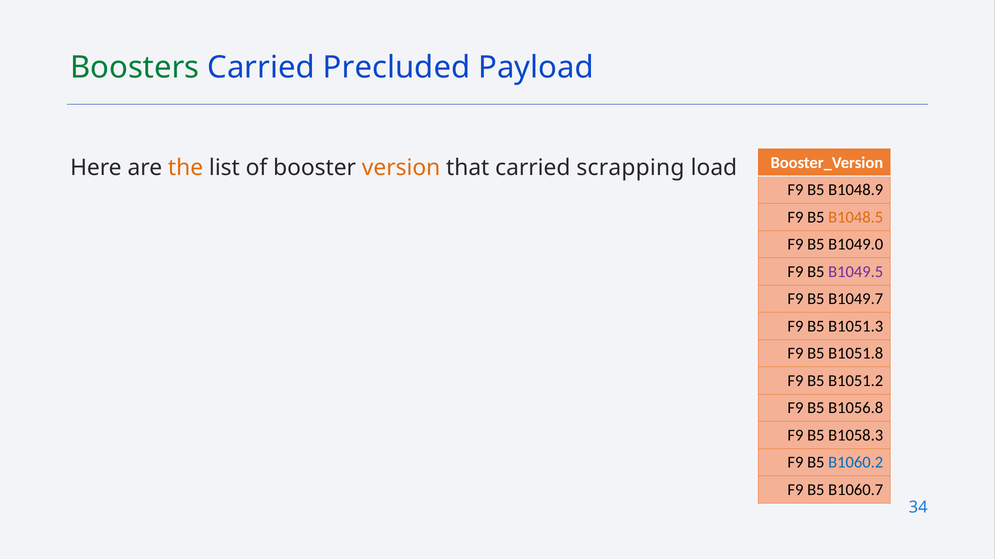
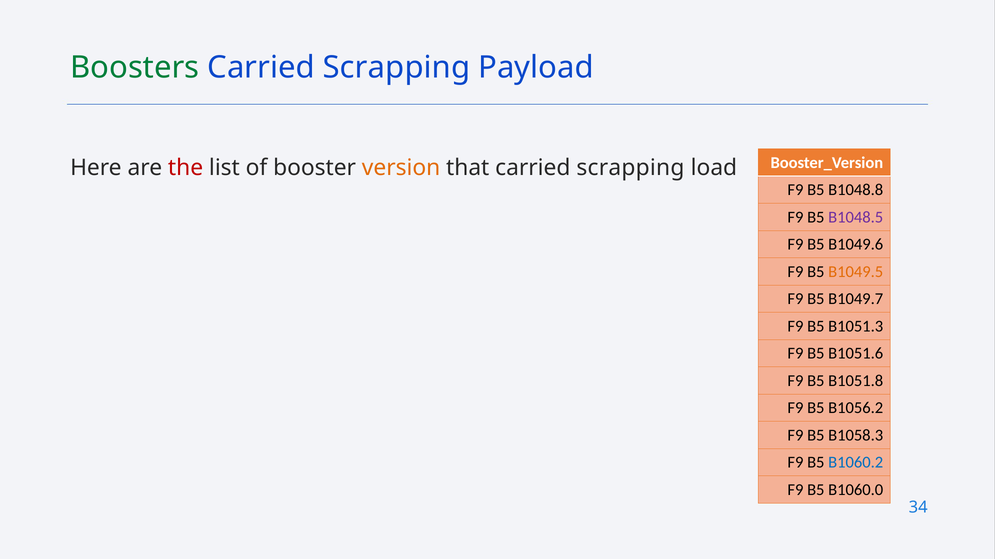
Precluded: Precluded -> Scrapping (397, 68)
the colour: orange -> red (186, 168)
B1048.9: B1048.9 -> B1048.8 (856, 190)
B1048.5 colour: orange -> purple (856, 217)
B1049.0: B1049.0 -> B1049.6 (856, 245)
B1049.5 colour: purple -> orange (856, 272)
B1051.8: B1051.8 -> B1051.6 (856, 354)
B1051.2: B1051.2 -> B1051.8 (856, 381)
B1056.8: B1056.8 -> B1056.2 (856, 408)
B1060.7: B1060.7 -> B1060.0 (856, 490)
